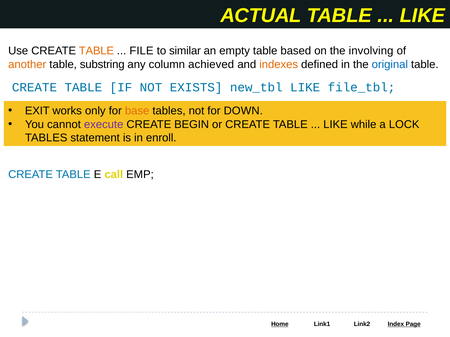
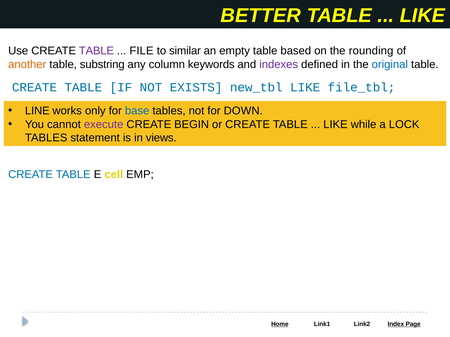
ACTUAL: ACTUAL -> BETTER (261, 16)
TABLE colour: orange -> purple (96, 51)
involving: involving -> rounding (371, 51)
achieved: achieved -> keywords (211, 64)
indexes colour: orange -> purple (279, 64)
EXIT: EXIT -> LINE (37, 111)
base colour: orange -> blue (137, 111)
enroll: enroll -> views (161, 138)
call: call -> cell (114, 175)
